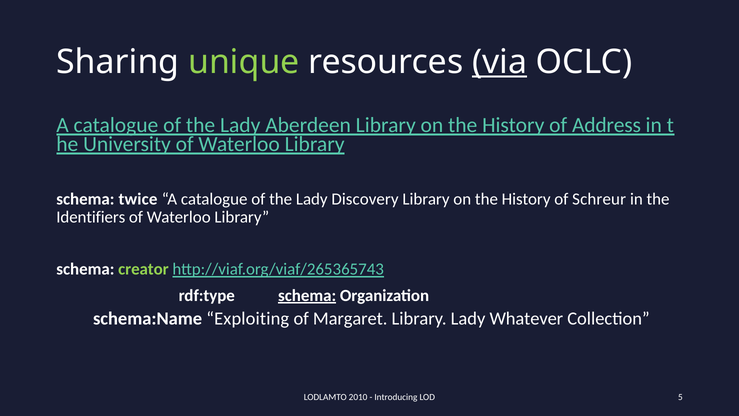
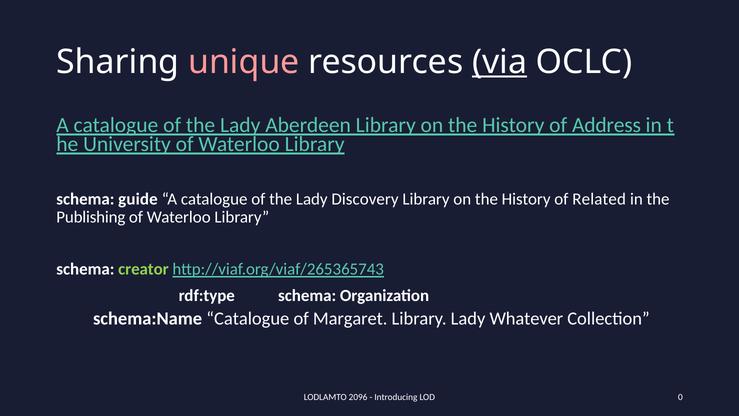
unique colour: light green -> pink (244, 62)
twice: twice -> guide (138, 199)
Schreur: Schreur -> Related (599, 199)
Identifiers: Identifiers -> Publishing (91, 217)
schema underline: present -> none (307, 295)
schema:Name Exploiting: Exploiting -> Catalogue (248, 318)
2010: 2010 -> 2096 (358, 397)
5: 5 -> 0 (680, 397)
